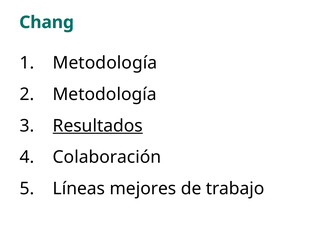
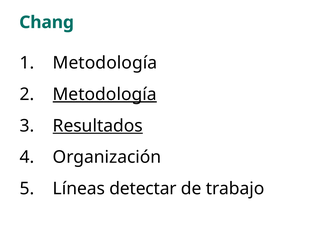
Metodología underline: none -> present (105, 94)
Colaboración: Colaboración -> Organización (107, 157)
mejores: mejores -> detectar (143, 189)
